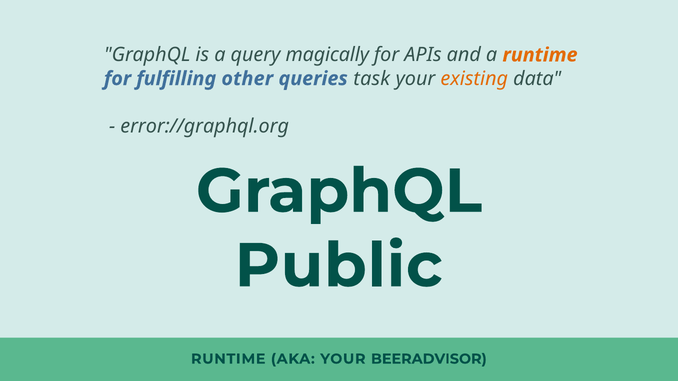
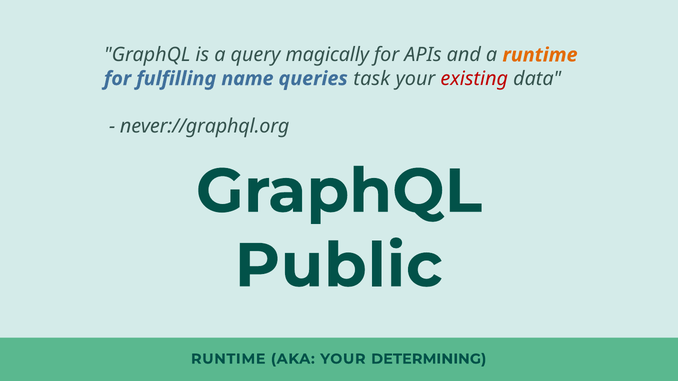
other: other -> name (247, 79)
existing colour: orange -> red (474, 79)
error://graphql.org: error://graphql.org -> never://graphql.org (205, 126)
BEERADVISOR: BEERADVISOR -> DETERMINING (429, 359)
